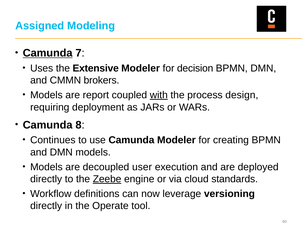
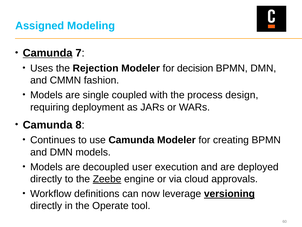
Extensive: Extensive -> Rejection (96, 68)
brokers: brokers -> fashion (101, 80)
report: report -> single (96, 95)
with underline: present -> none (159, 95)
standards: standards -> approvals (235, 179)
versioning underline: none -> present (229, 193)
